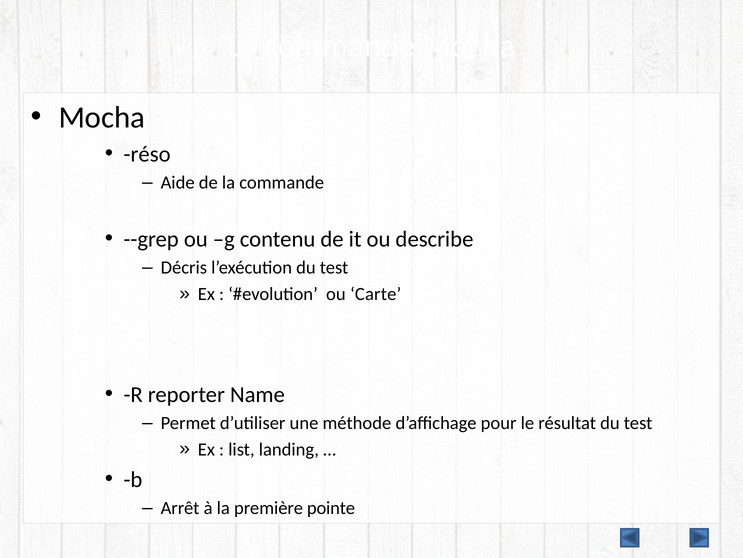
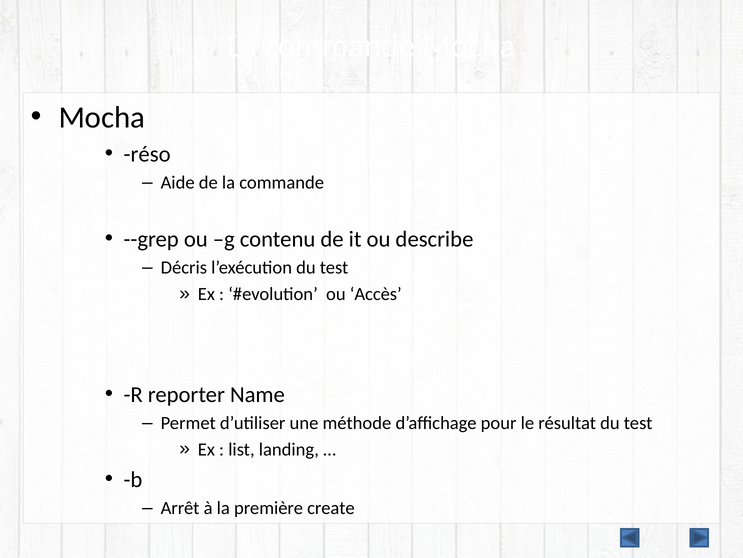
Carte: Carte -> Accès (376, 294)
pointe: pointe -> create (331, 508)
